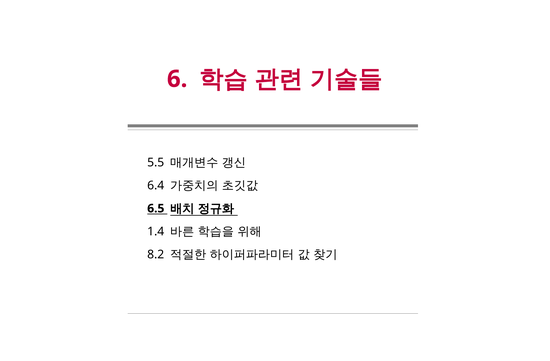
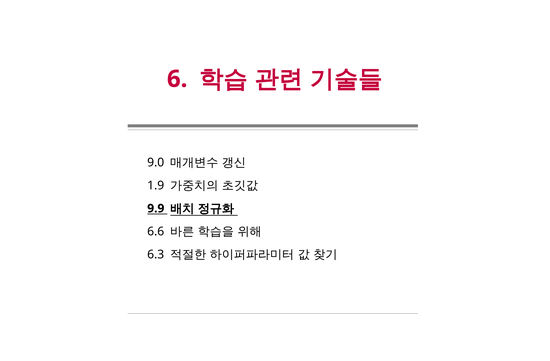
5.5: 5.5 -> 9.0 (156, 163)
6.4: 6.4 -> 1.9 (156, 186)
6.5: 6.5 -> 9.9 (156, 209)
1.4: 1.4 -> 6.6 (156, 232)
8.2: 8.2 -> 6.3 (156, 255)
